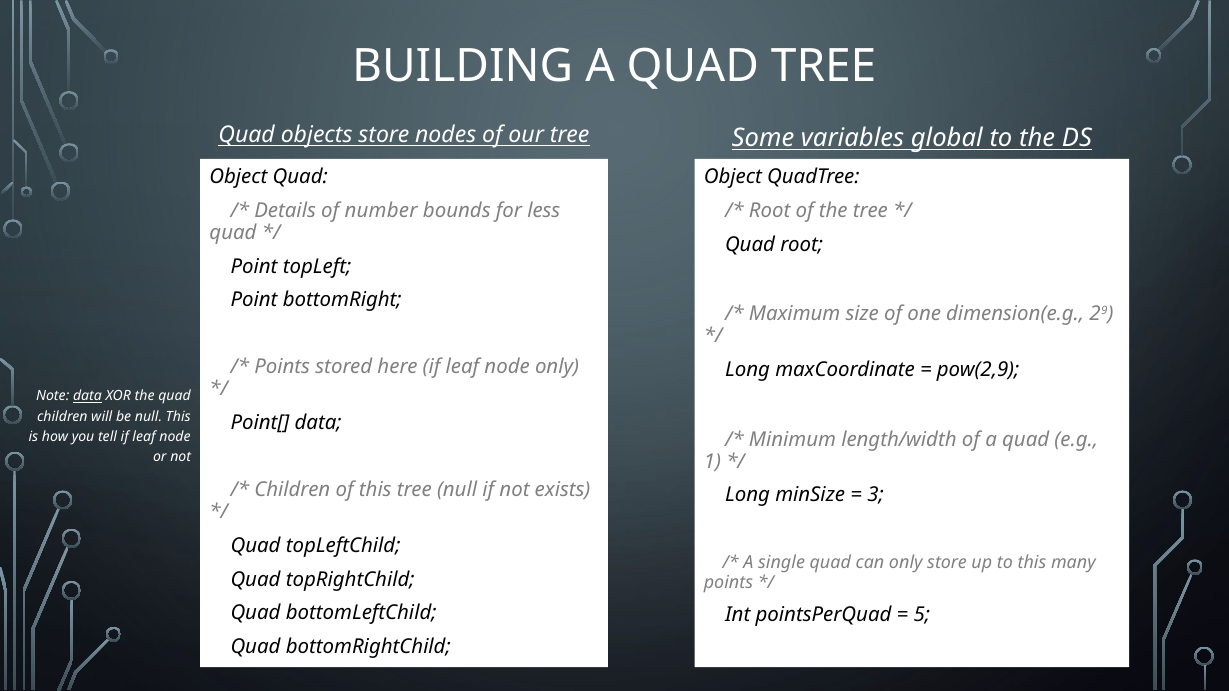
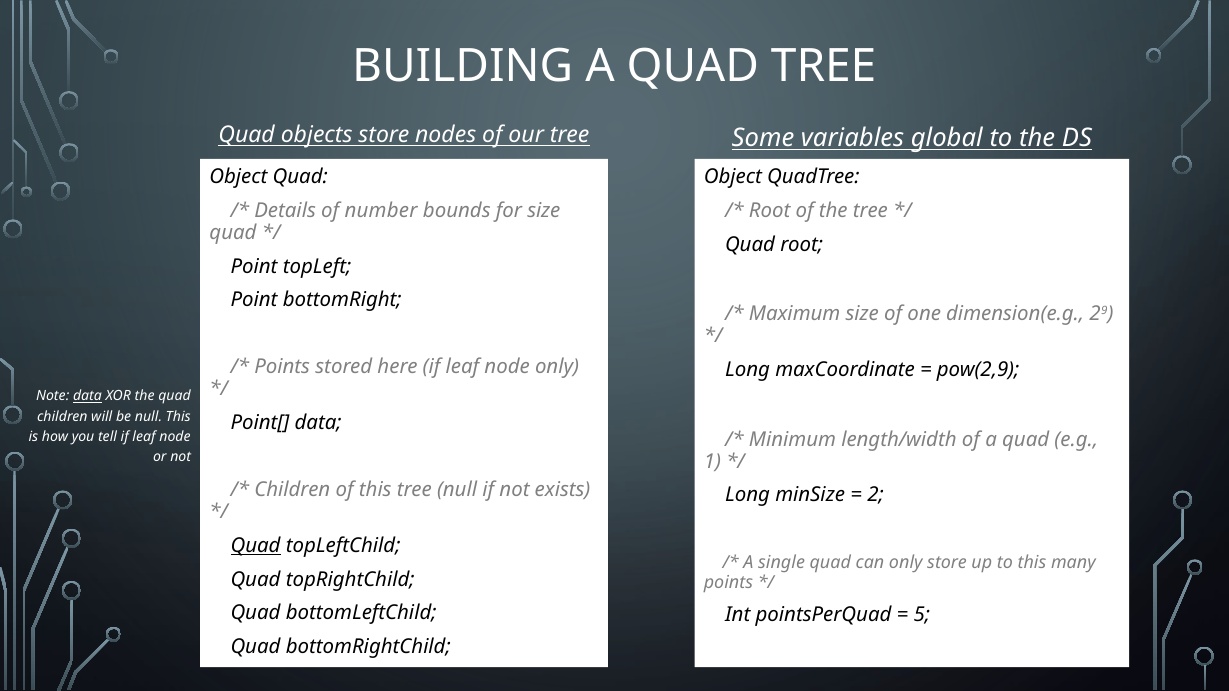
for less: less -> size (544, 211)
3: 3 -> 2 (876, 495)
Quad underline: none -> present (256, 546)
